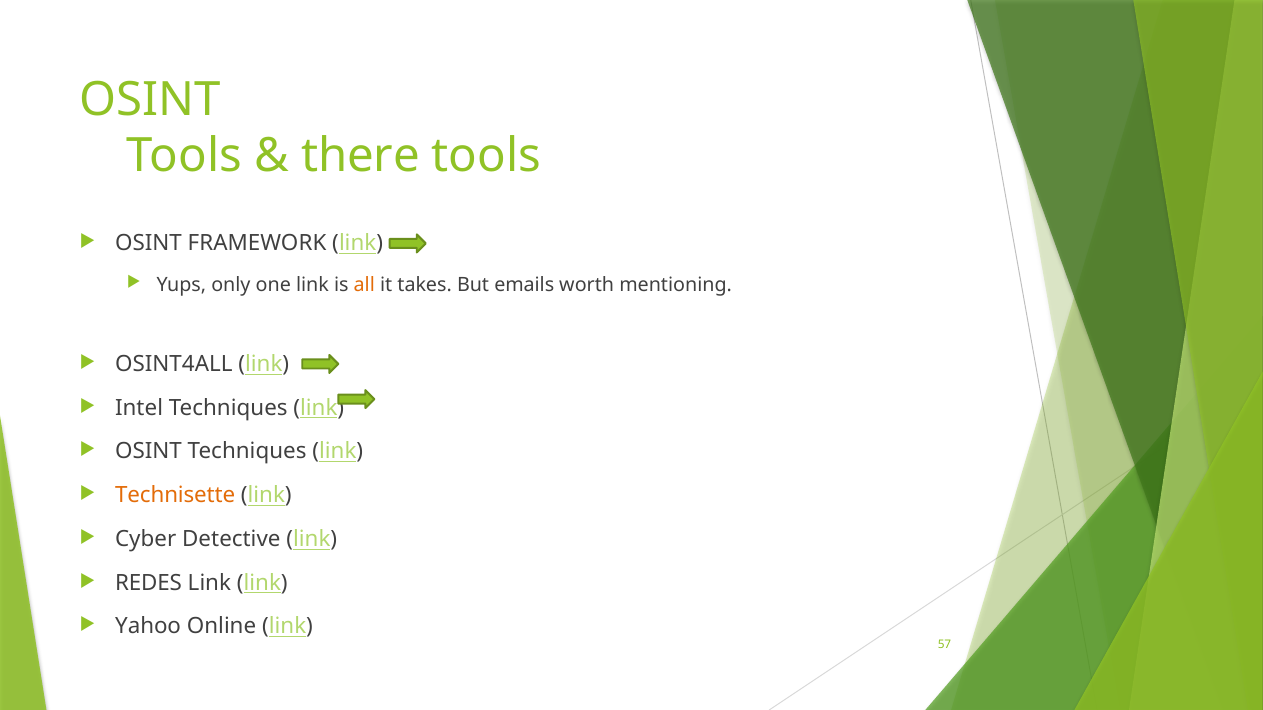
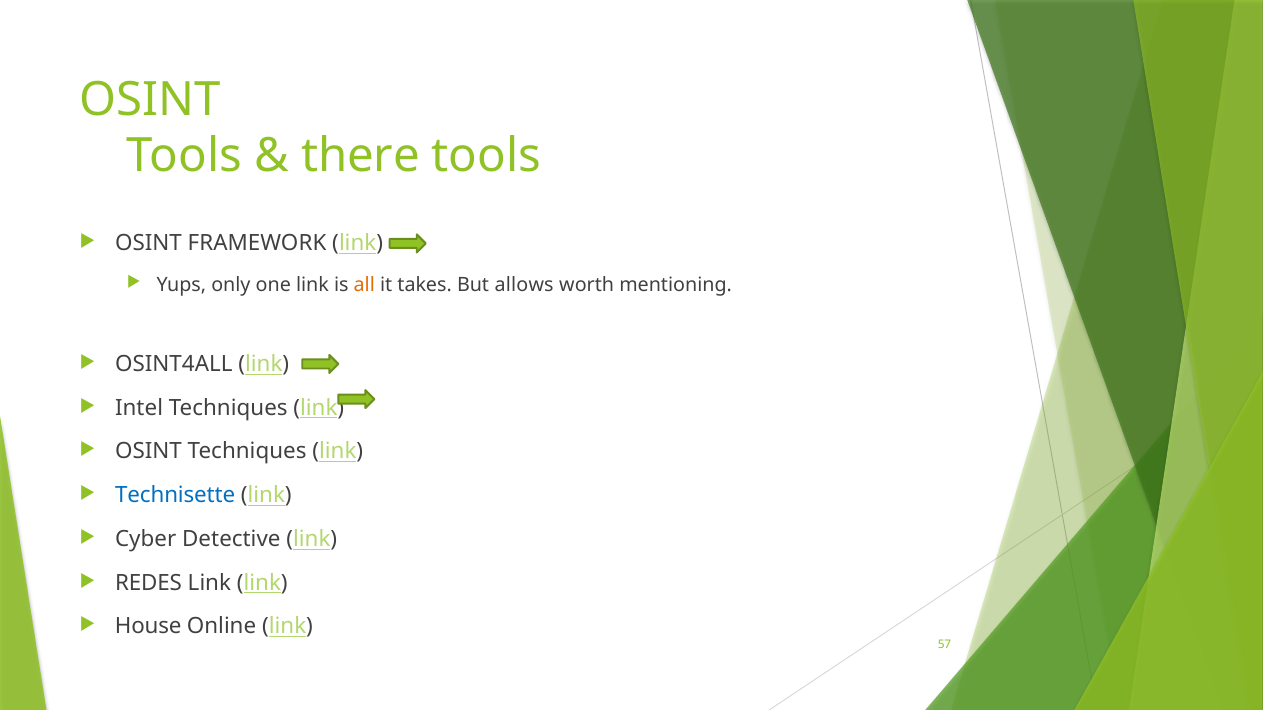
emails: emails -> allows (524, 286)
Technisette colour: orange -> blue (175, 496)
Yahoo: Yahoo -> House (148, 627)
